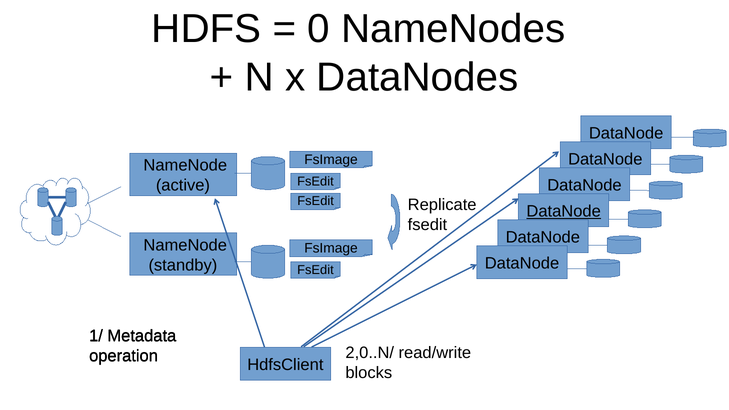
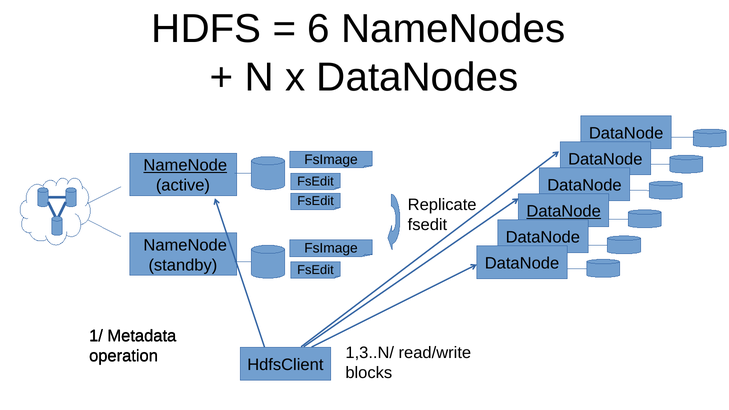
0: 0 -> 6 (319, 29)
NameNode underline: none -> present (185, 166)
2,0..N/: 2,0..N/ -> 1,3..N/ (370, 353)
